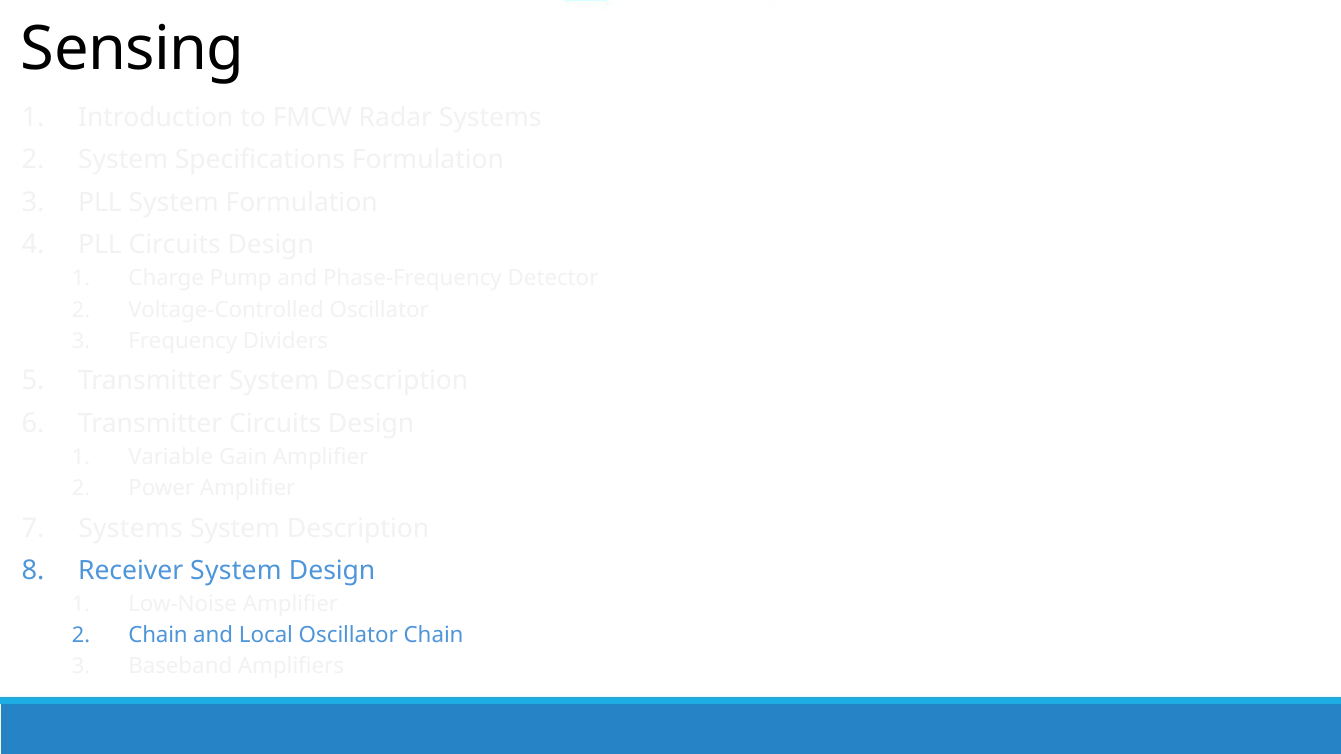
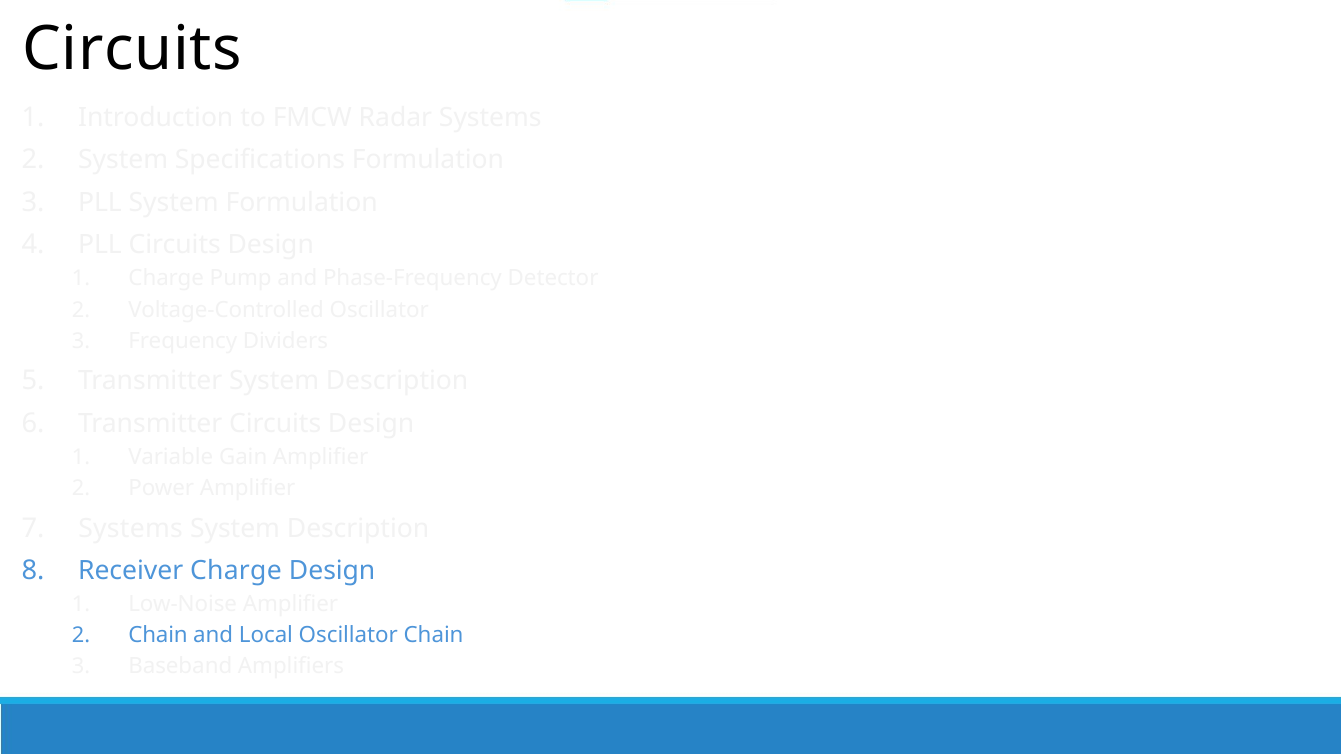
Sensing: Sensing -> Circuits (132, 50)
Receiver System: System -> Charge (236, 571)
